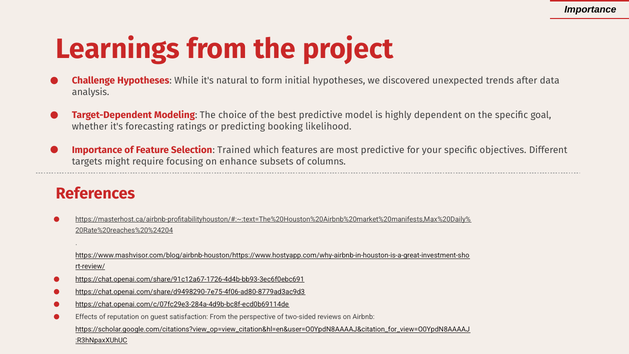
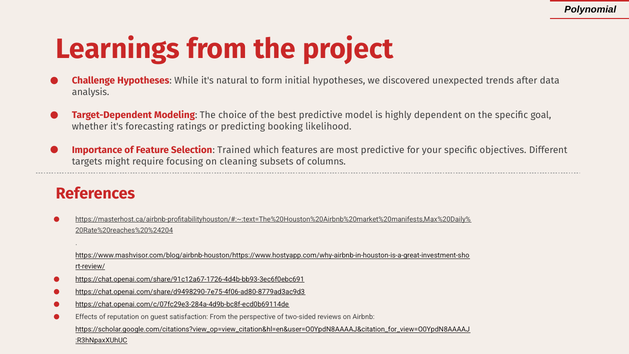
Importance: Importance -> Polynomial (590, 10)
enhance: enhance -> cleaning (238, 161)
